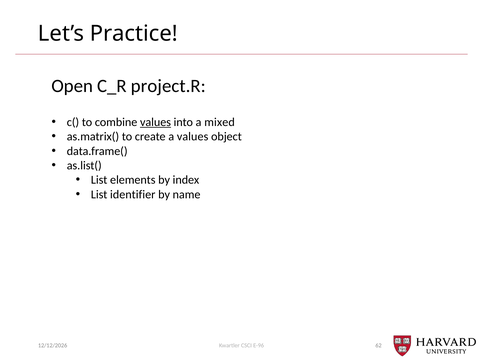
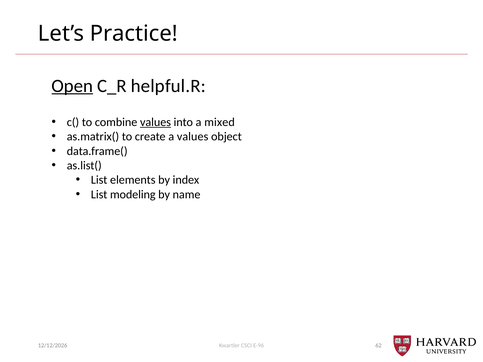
Open underline: none -> present (72, 86)
project.R: project.R -> helpful.R (168, 86)
identifier: identifier -> modeling (133, 195)
